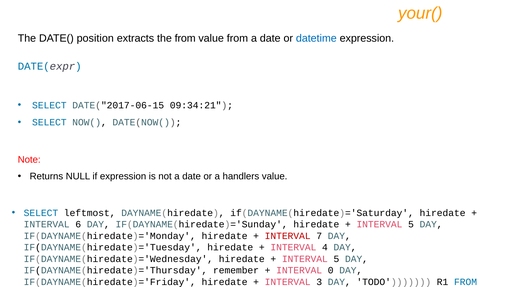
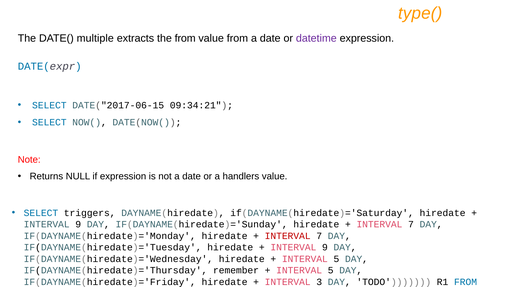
your(: your( -> type( (420, 13)
position: position -> multiple (95, 38)
datetime colour: blue -> purple (316, 38)
leftmost: leftmost -> triggers (90, 213)
6: 6 -> 9 (78, 224)
5: 5 -> 7 (411, 224)
4: 4 -> 9 (325, 247)
0: 0 -> 5 (331, 270)
